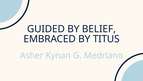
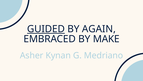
GUIDED underline: none -> present (46, 29)
BELIEF: BELIEF -> AGAIN (99, 29)
TITUS: TITUS -> MAKE (106, 39)
